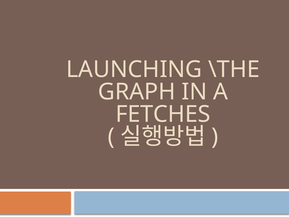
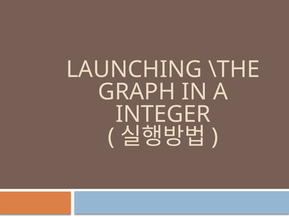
FETCHES: FETCHES -> INTEGER (163, 114)
